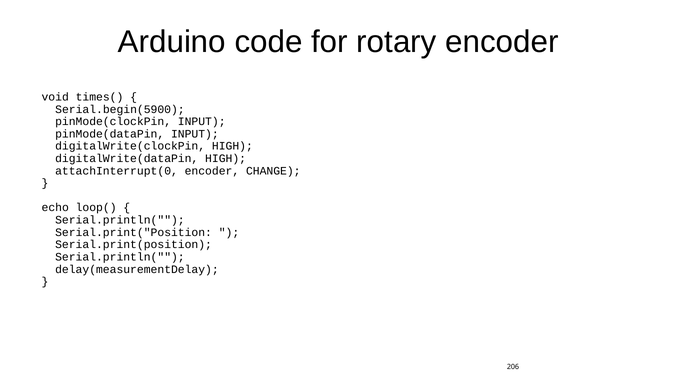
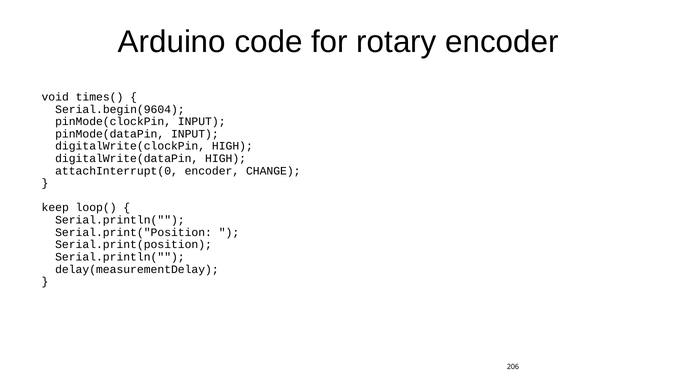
Serial.begin(5900: Serial.begin(5900 -> Serial.begin(9604 (120, 109)
echo: echo -> keep (55, 208)
